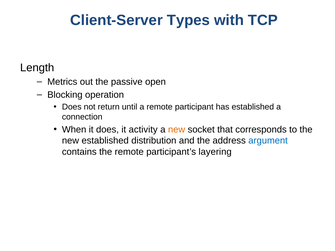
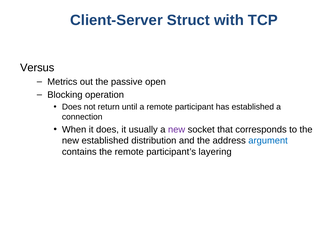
Types: Types -> Struct (188, 20)
Length: Length -> Versus (37, 68)
activity: activity -> usually (143, 130)
new colour: orange -> purple (177, 130)
